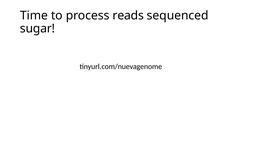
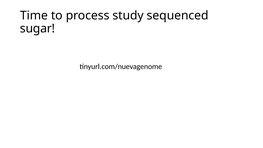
reads: reads -> study (128, 16)
